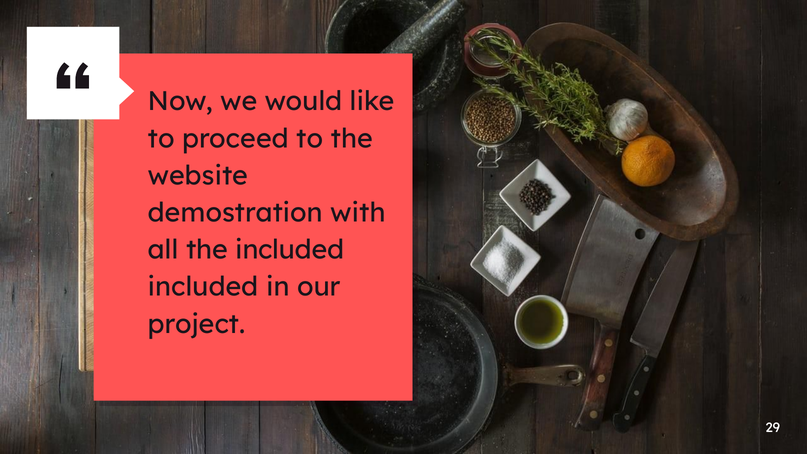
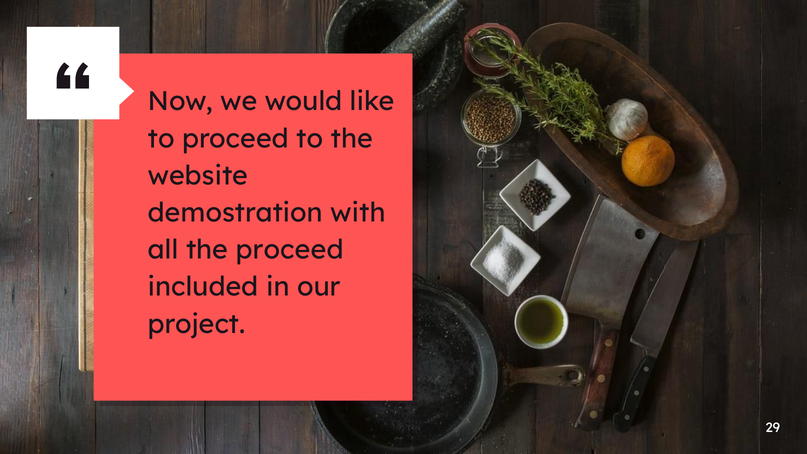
the included: included -> proceed (290, 250)
